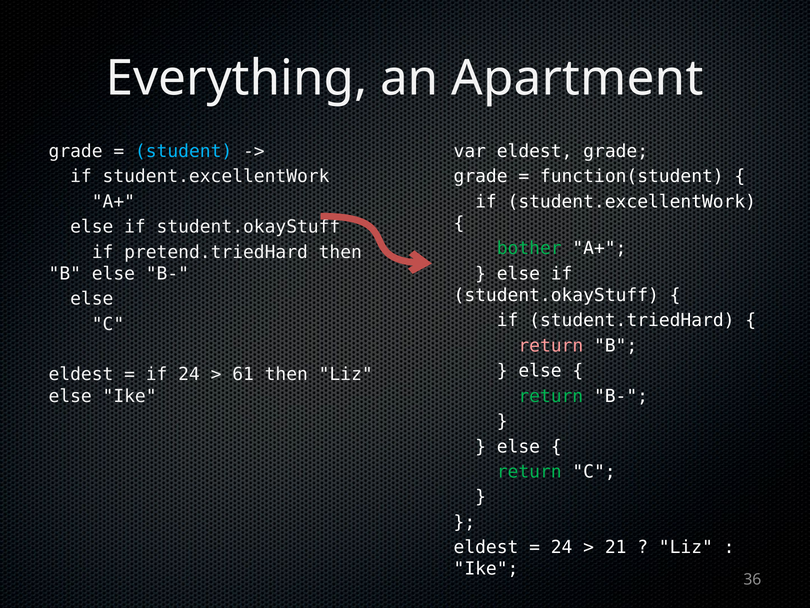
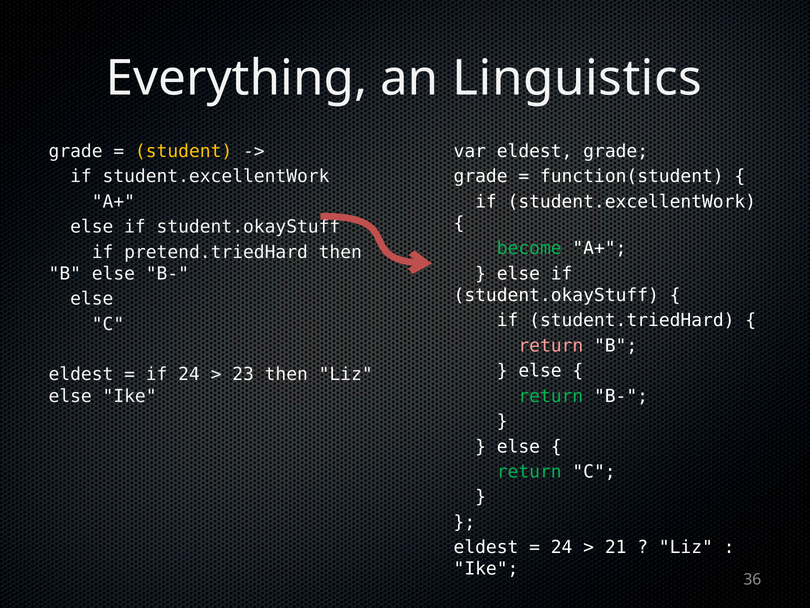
Apartment: Apartment -> Linguistics (577, 78)
student colour: light blue -> yellow (184, 151)
bother: bother -> become (529, 248)
61: 61 -> 23 (243, 374)
